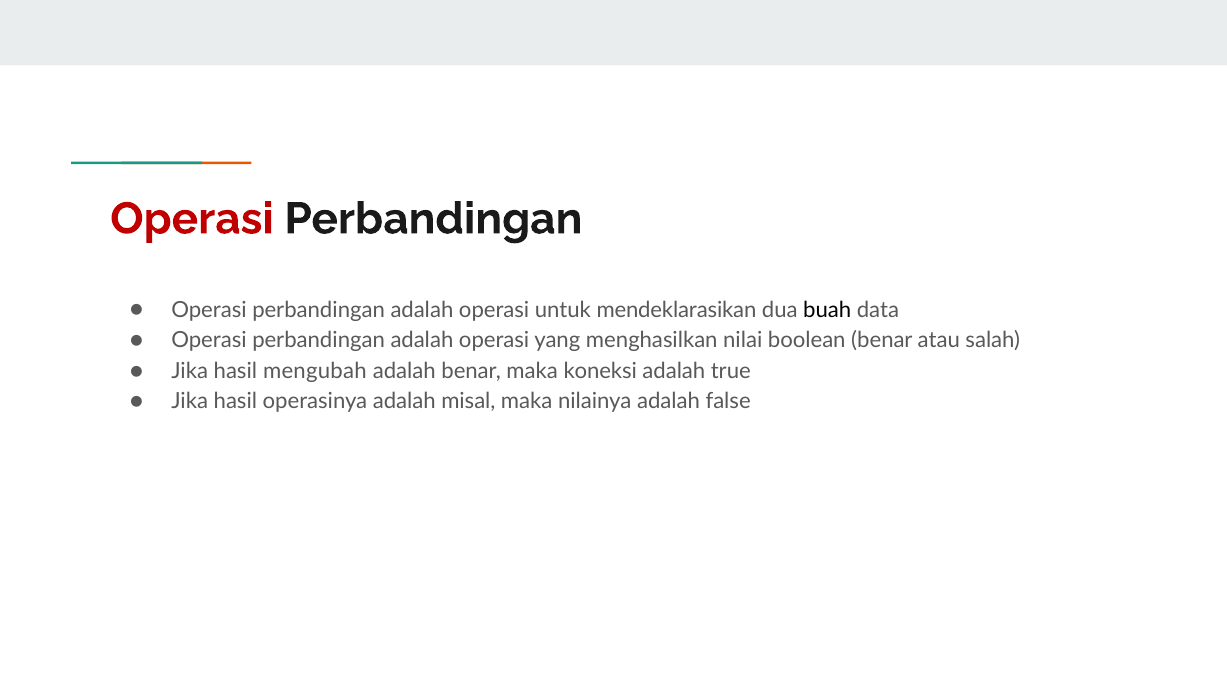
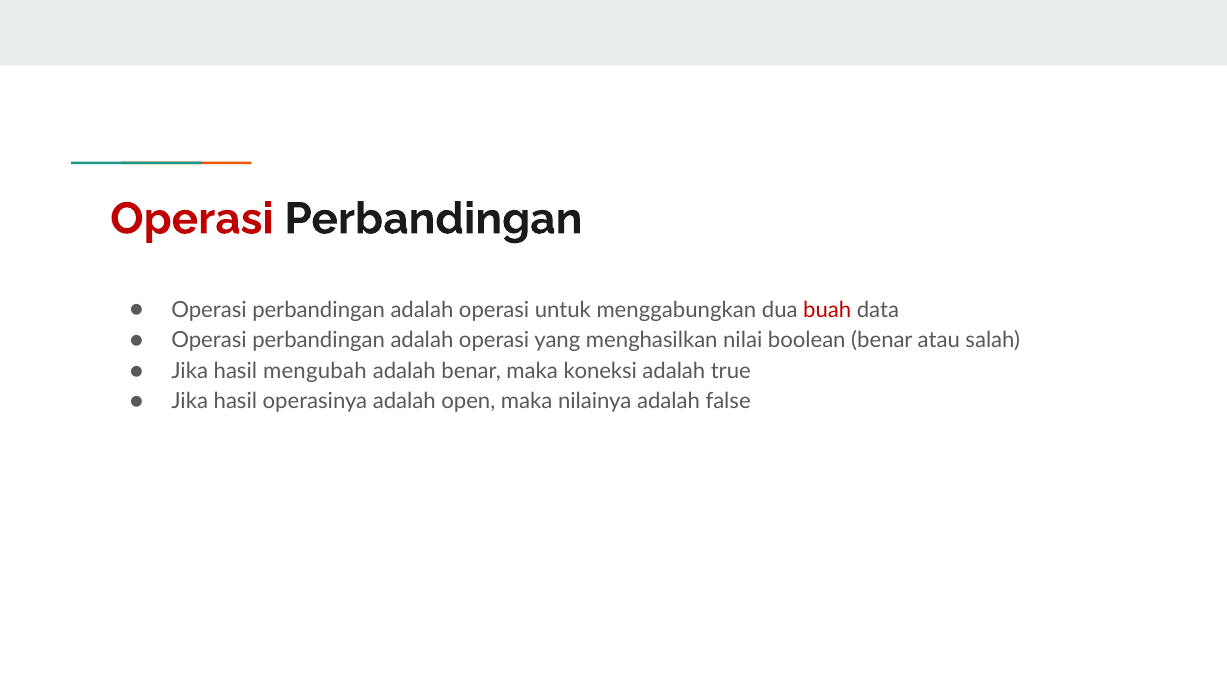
mendeklarasikan: mendeklarasikan -> menggabungkan (676, 310)
buah colour: black -> red (827, 310)
misal: misal -> open (468, 402)
